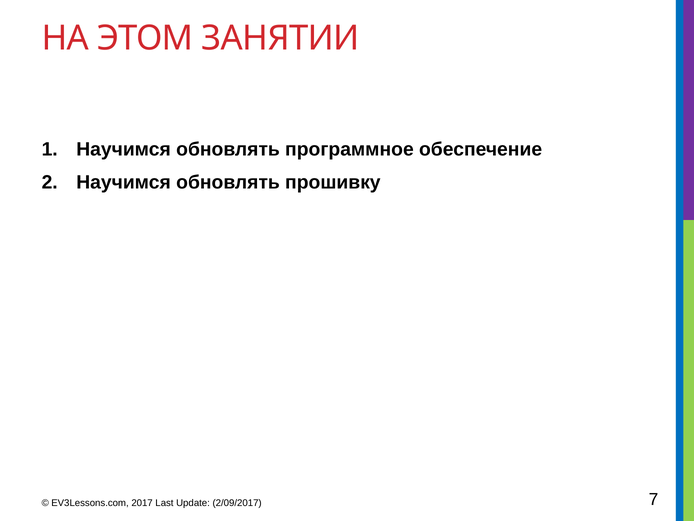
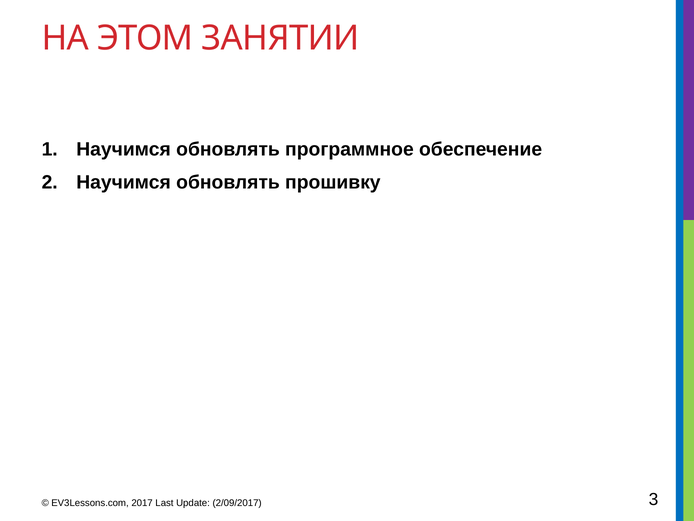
7: 7 -> 3 (654, 499)
